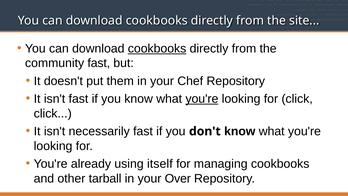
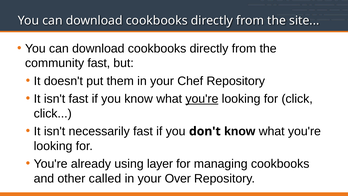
cookbooks underline: present -> none (157, 48)
itself: itself -> layer (160, 164)
tarball: tarball -> called (105, 178)
